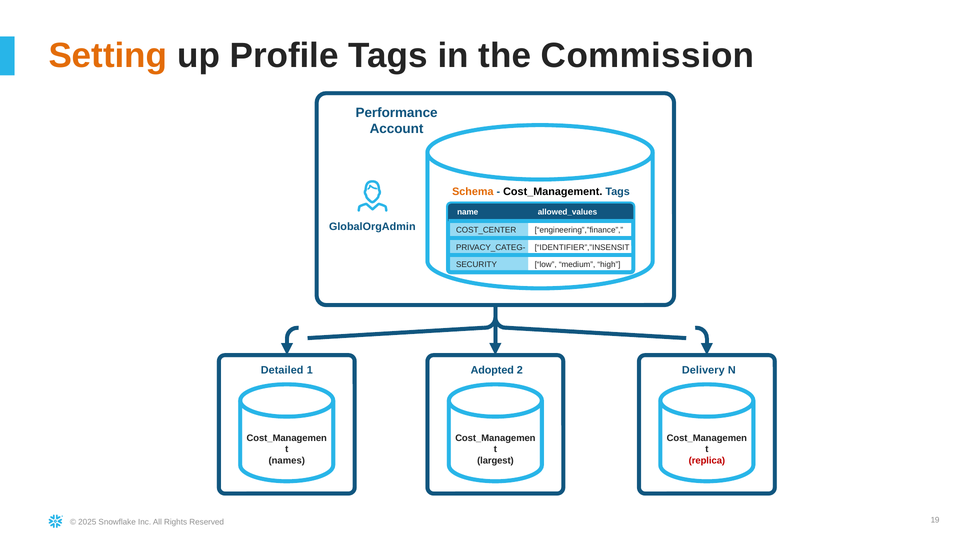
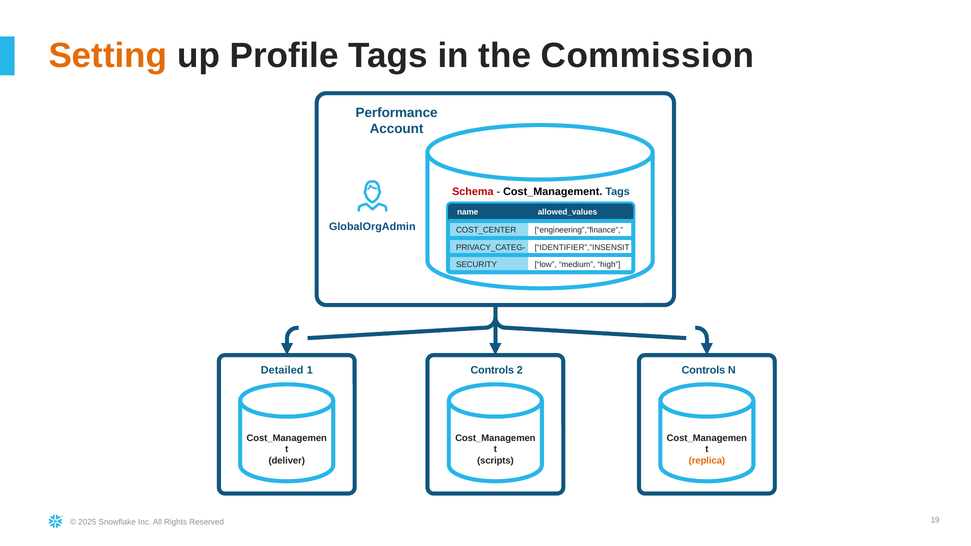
Schema colour: orange -> red (473, 192)
1 Adopted: Adopted -> Controls (492, 370)
2 Delivery: Delivery -> Controls (703, 370)
names: names -> deliver (287, 461)
largest: largest -> scripts (495, 461)
replica colour: red -> orange (707, 461)
